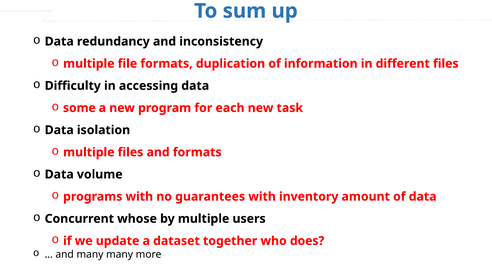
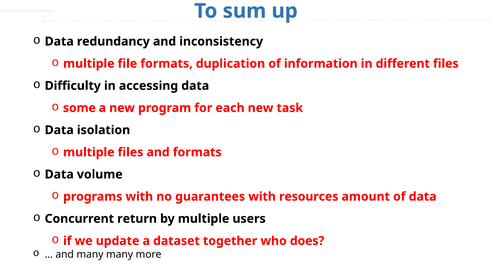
inventory: inventory -> resources (309, 196)
whose: whose -> return (137, 219)
